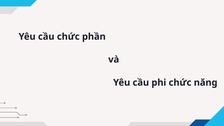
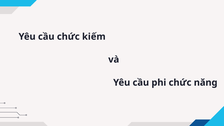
phần: phần -> kiếm (94, 37)
